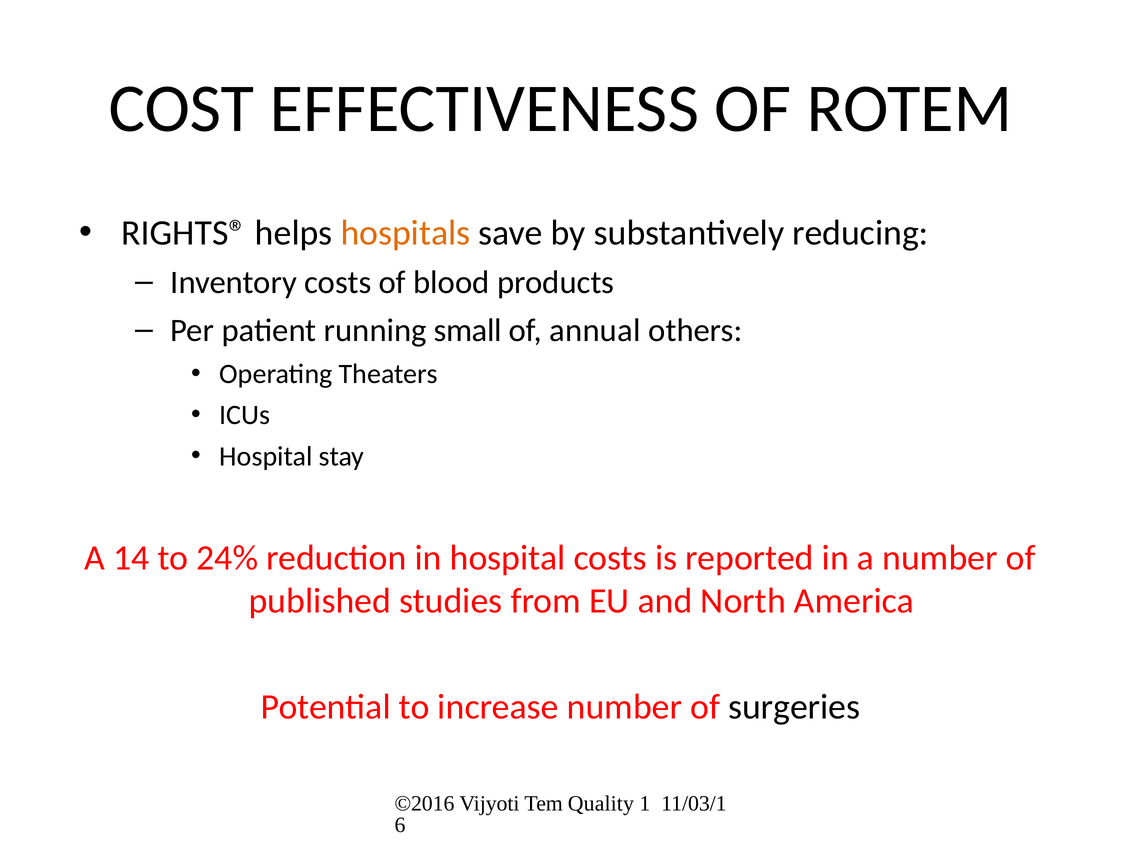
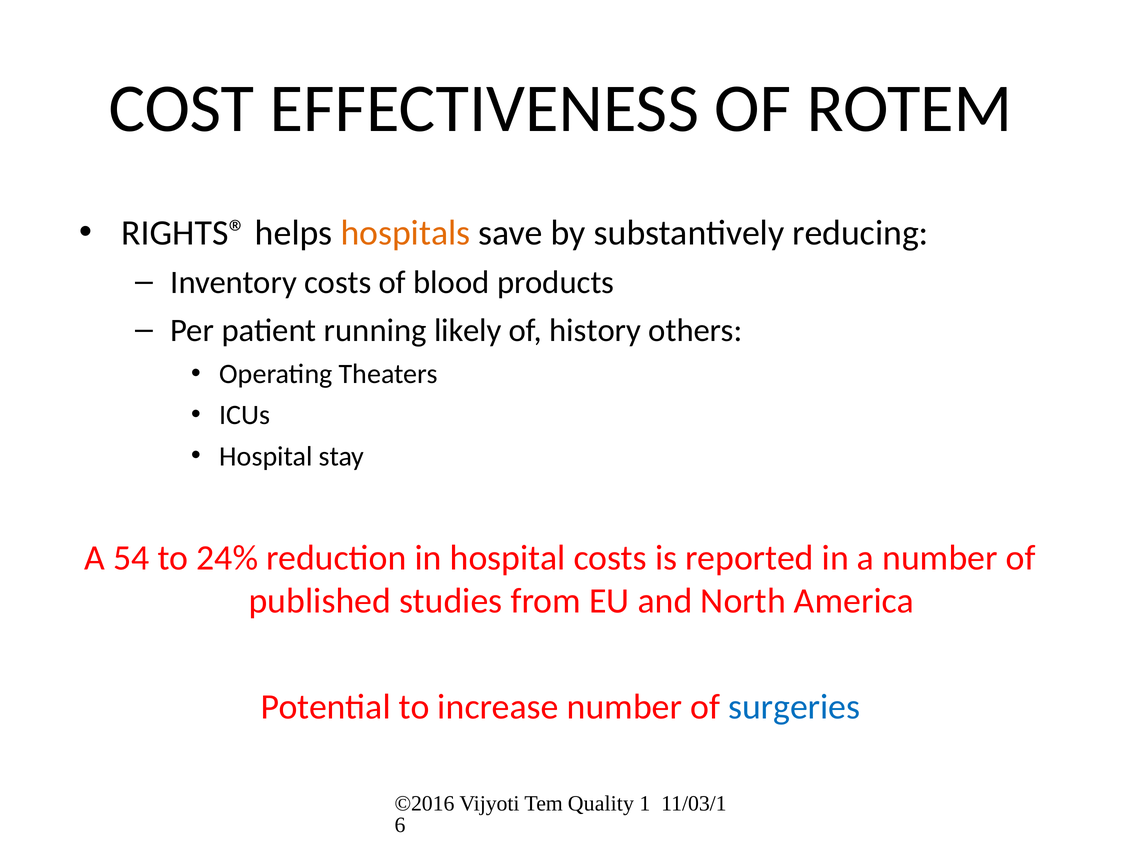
small: small -> likely (468, 331)
annual: annual -> history (595, 331)
14: 14 -> 54 (131, 558)
surgeries colour: black -> blue (794, 707)
